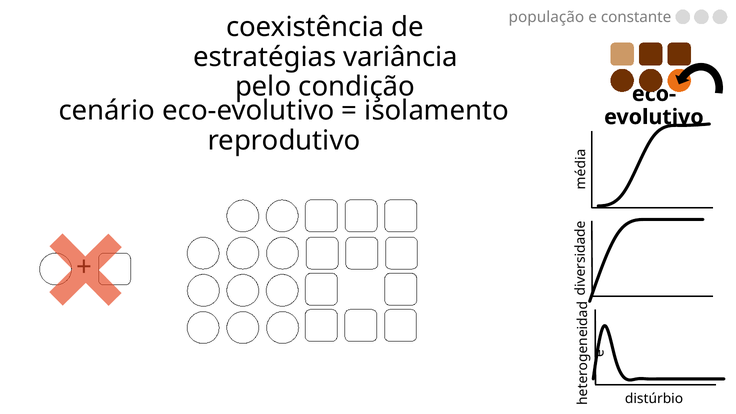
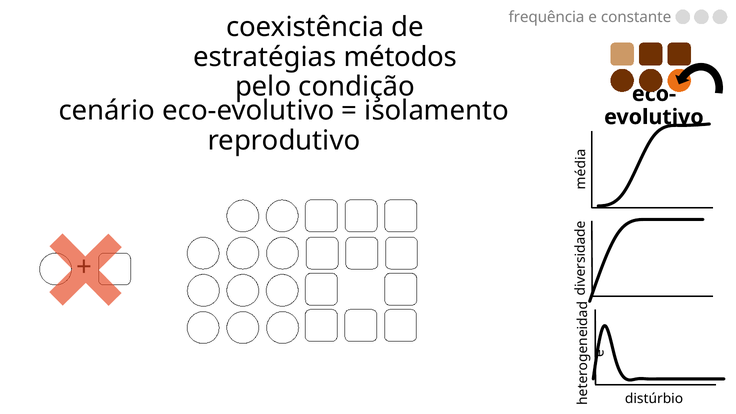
população: população -> frequência (547, 17)
variância: variância -> métodos (400, 57)
